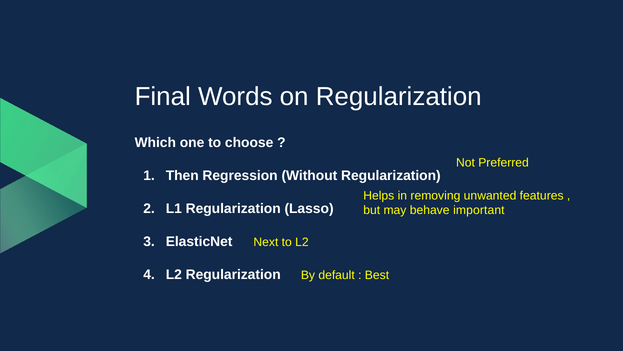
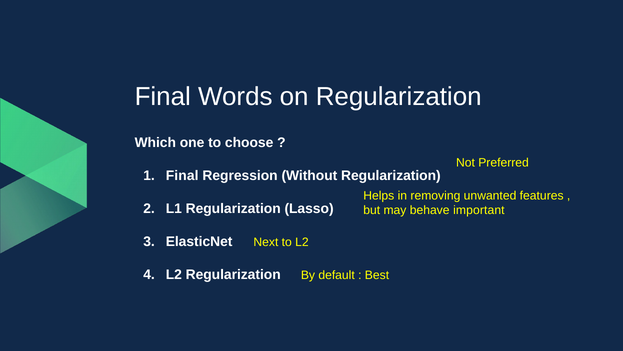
Then: Then -> Final (182, 175)
